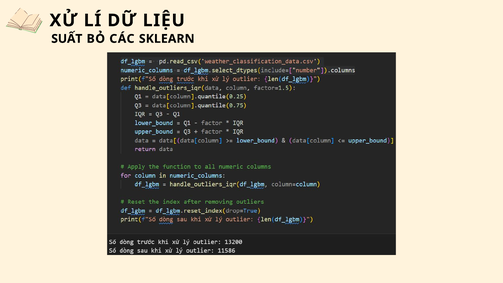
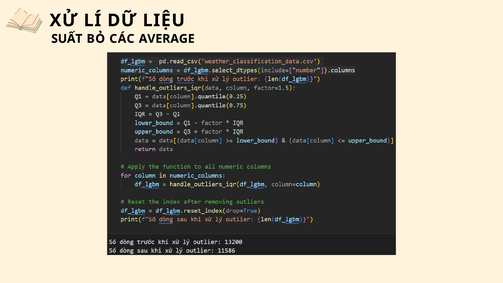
SKLEARN: SKLEARN -> AVERAGE (167, 39)
